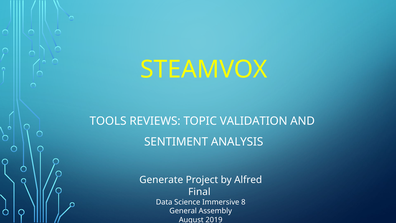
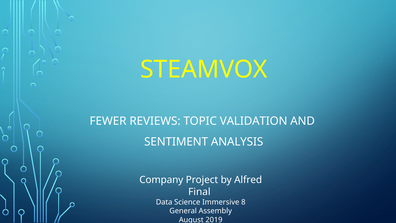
TOOLS: TOOLS -> FEWER (108, 121)
Generate: Generate -> Company (161, 180)
